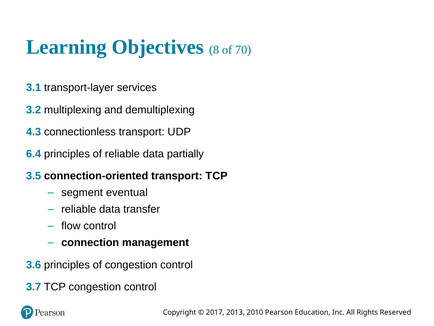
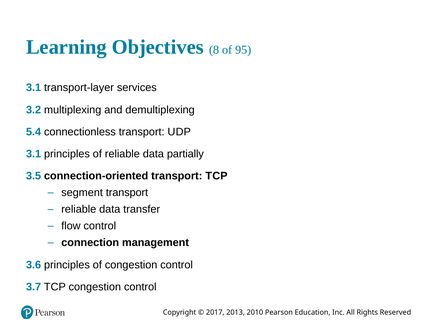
70: 70 -> 95 (243, 50)
4.3: 4.3 -> 5.4 (34, 132)
6.4: 6.4 -> 3.1 (34, 154)
segment eventual: eventual -> transport (127, 192)
